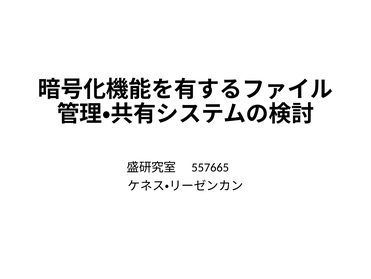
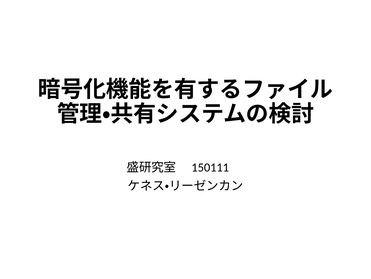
557665: 557665 -> 150111 (210, 167)
